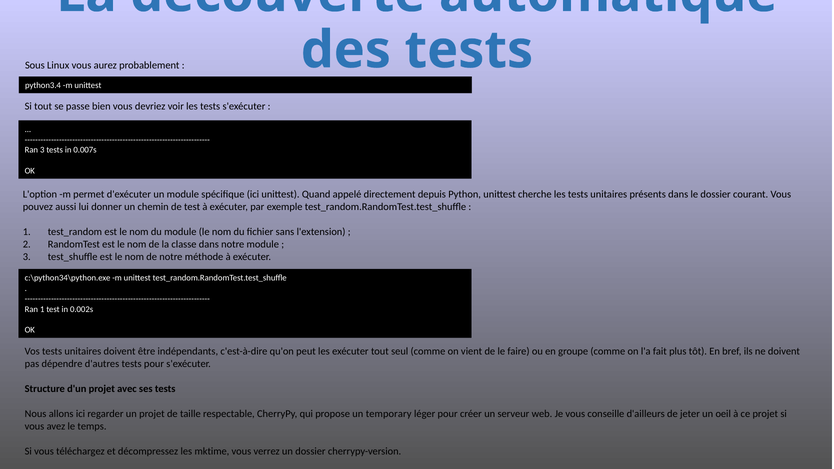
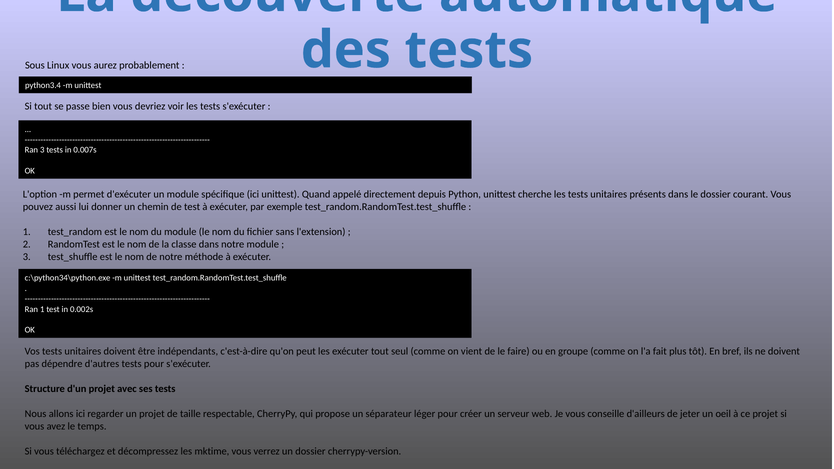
temporary: temporary -> séparateur (389, 414)
